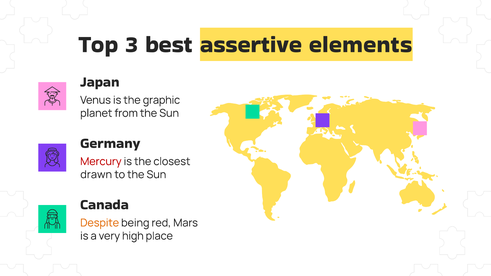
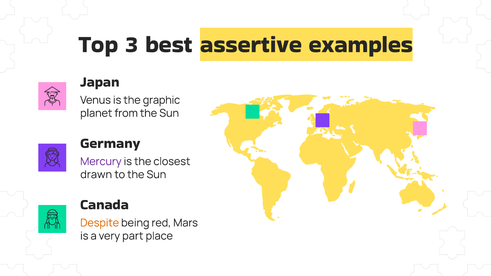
elements: elements -> examples (361, 45)
Mercury colour: red -> purple (101, 162)
high: high -> part (133, 236)
